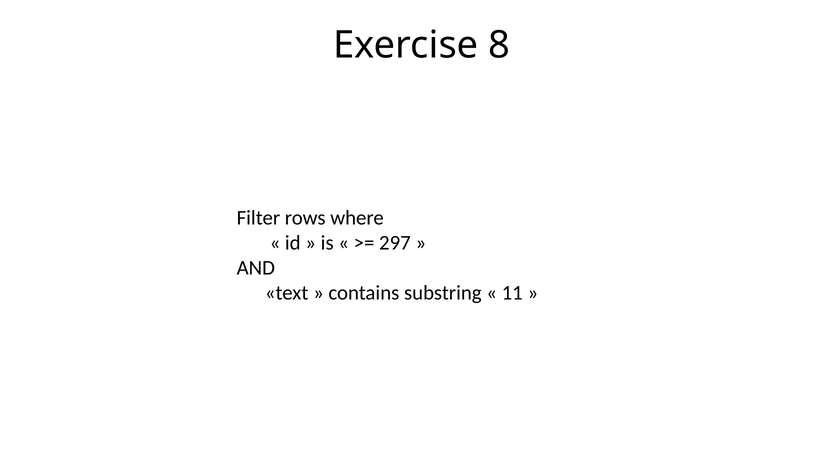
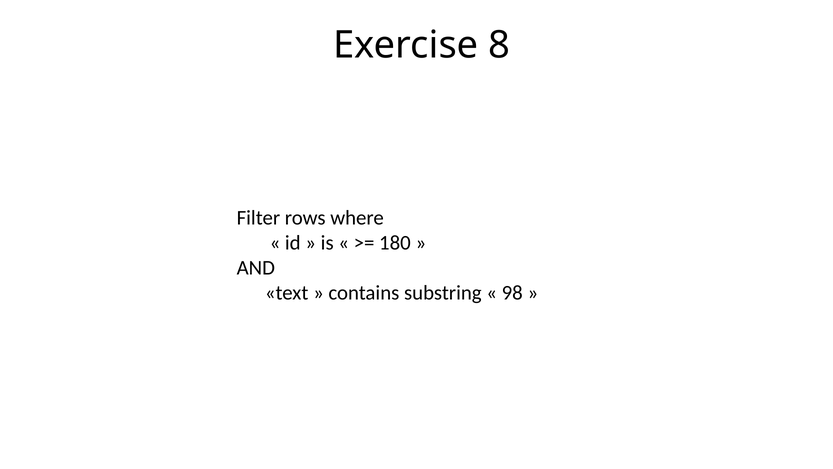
297: 297 -> 180 (395, 243)
11: 11 -> 98 (512, 293)
